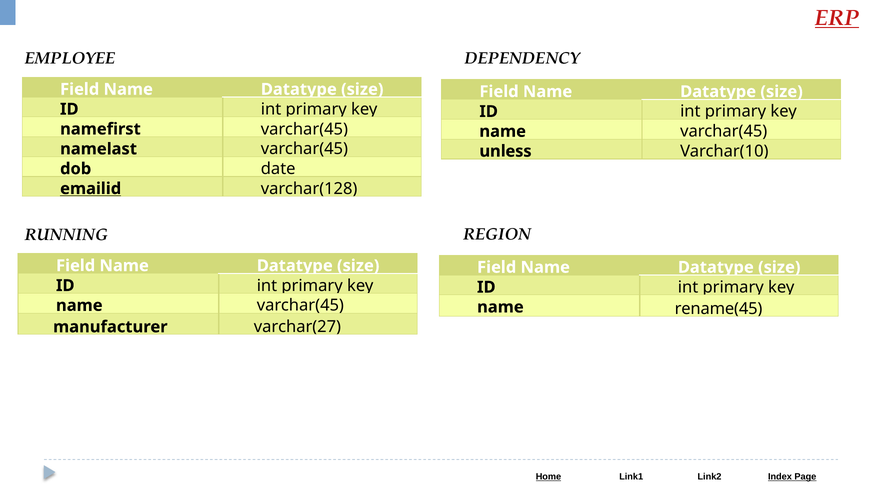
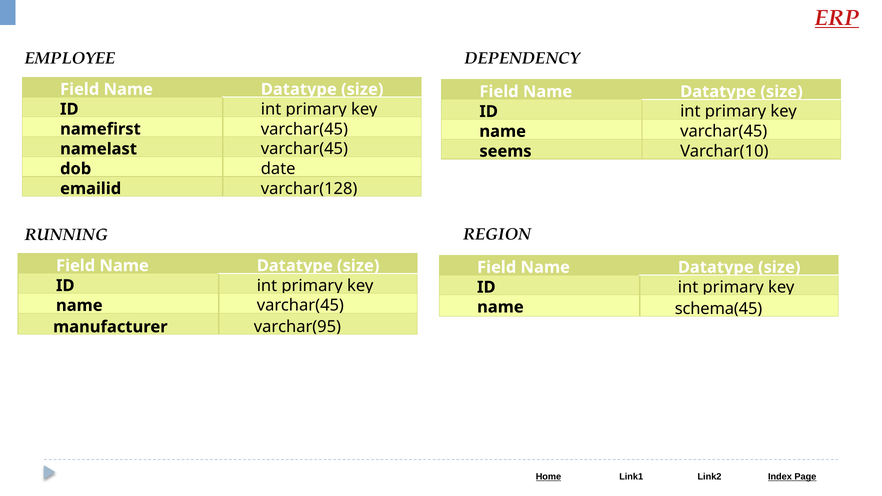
unless: unless -> seems (505, 151)
emailid underline: present -> none (91, 189)
rename(45: rename(45 -> schema(45 (719, 309)
varchar(27: varchar(27 -> varchar(95 (297, 327)
